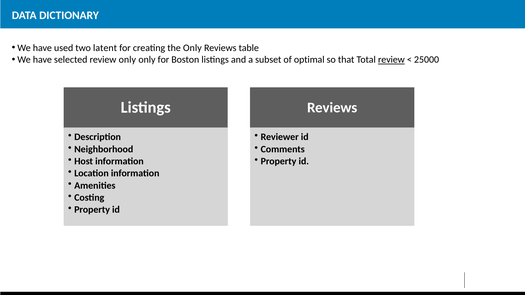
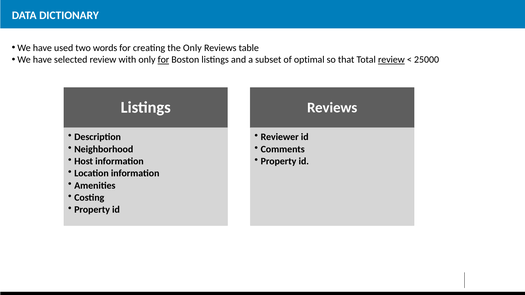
latent: latent -> words (105, 48)
review only: only -> with (127, 60)
for underline: none -> present (163, 60)
